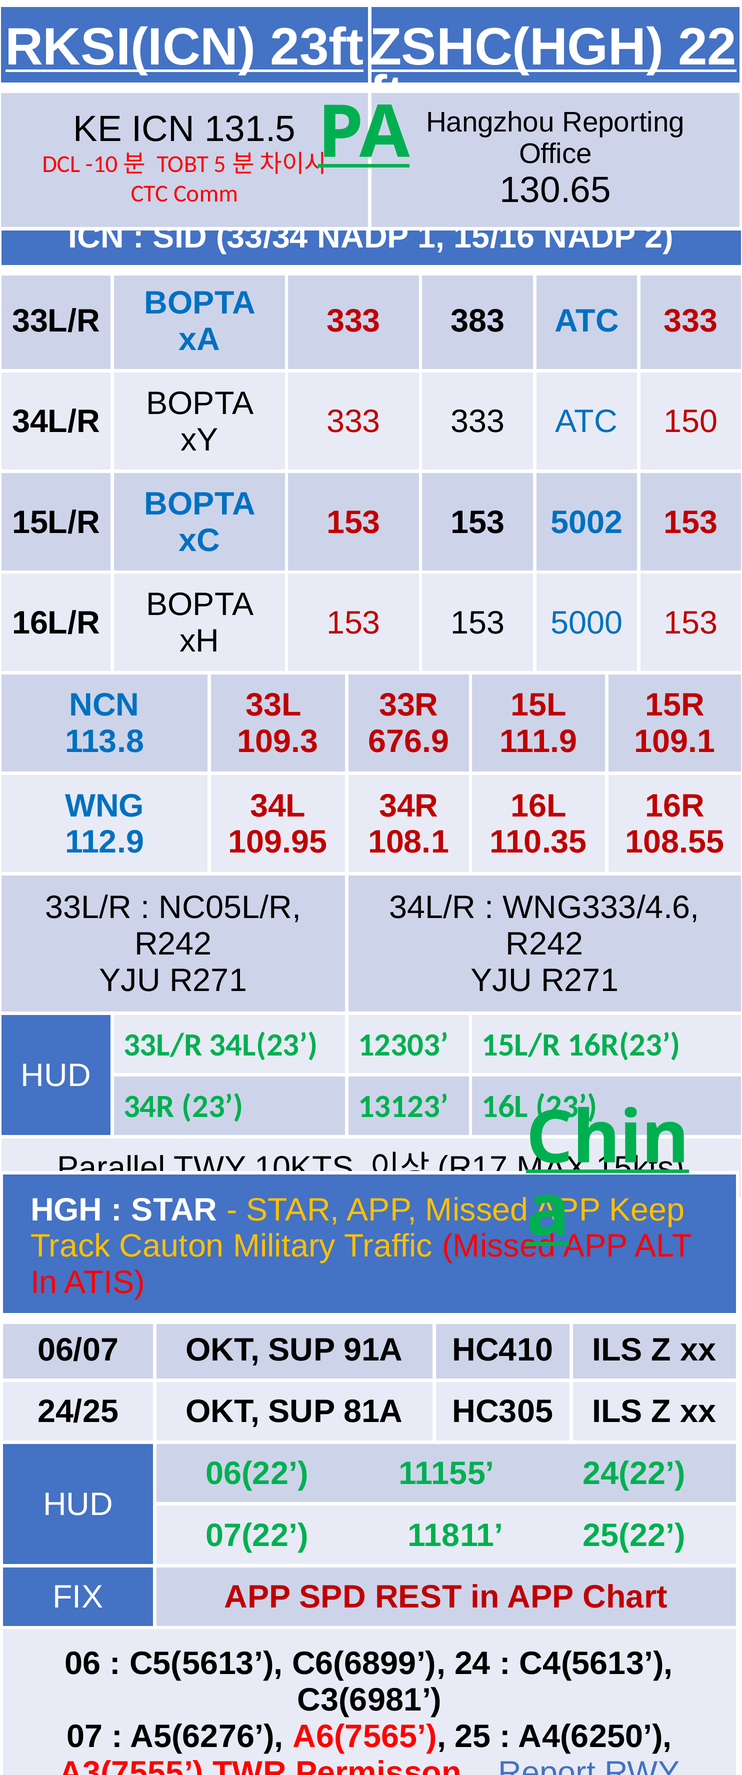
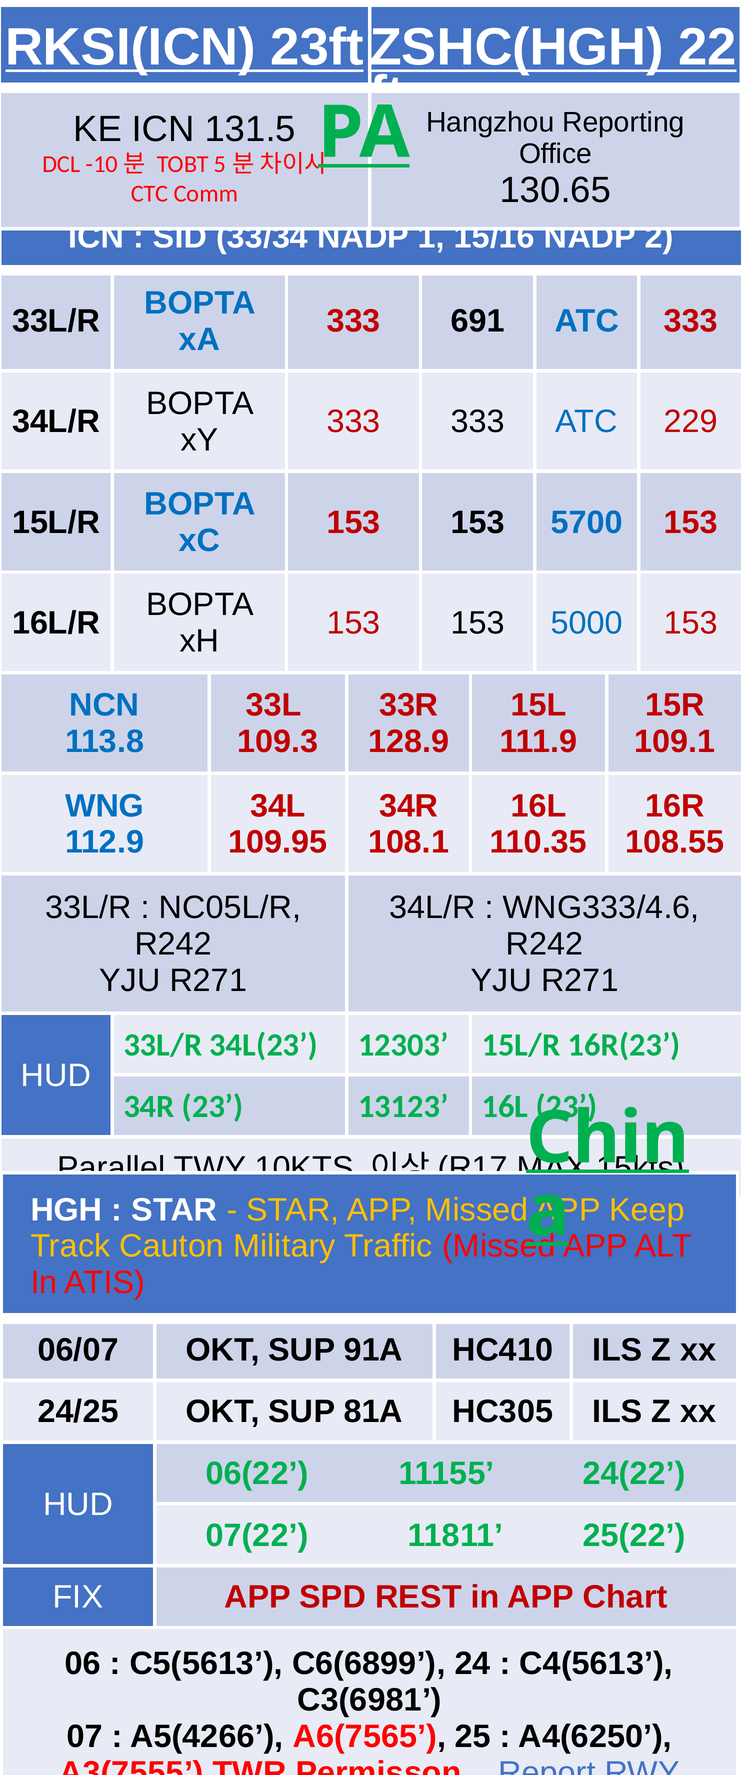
383: 383 -> 691 (478, 321)
150: 150 -> 229 (691, 422)
5002: 5002 -> 5700 (587, 522)
676.9: 676.9 -> 128.9 (409, 742)
A5(6276: A5(6276 -> A5(4266 (207, 1737)
